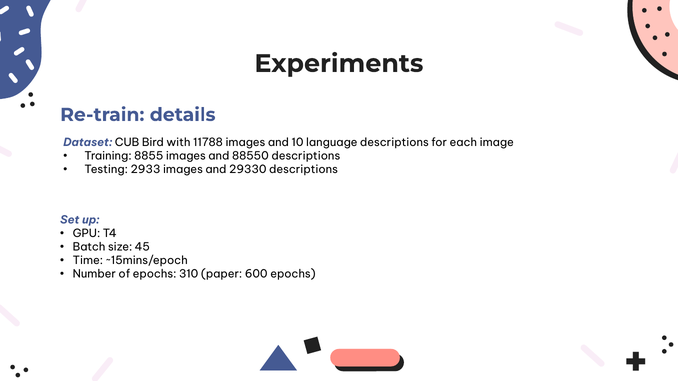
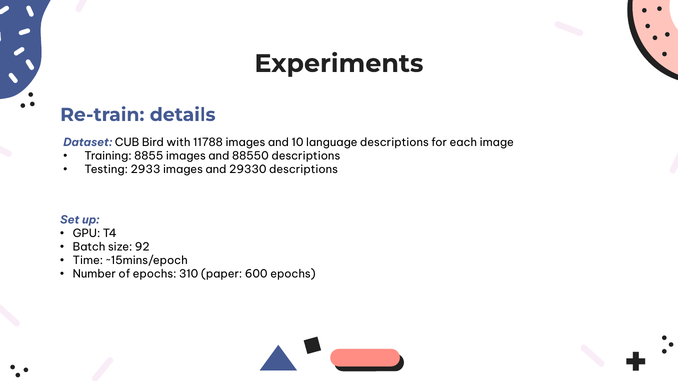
45: 45 -> 92 (142, 247)
